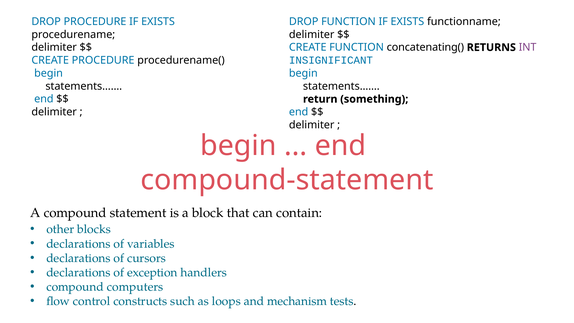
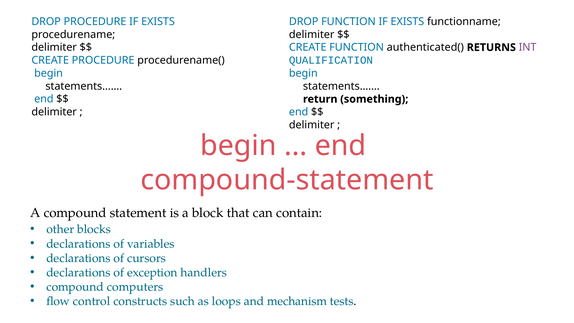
concatenating(: concatenating( -> authenticated( (425, 47)
INSIGNIFICANT: INSIGNIFICANT -> QUALIFICATION (331, 60)
